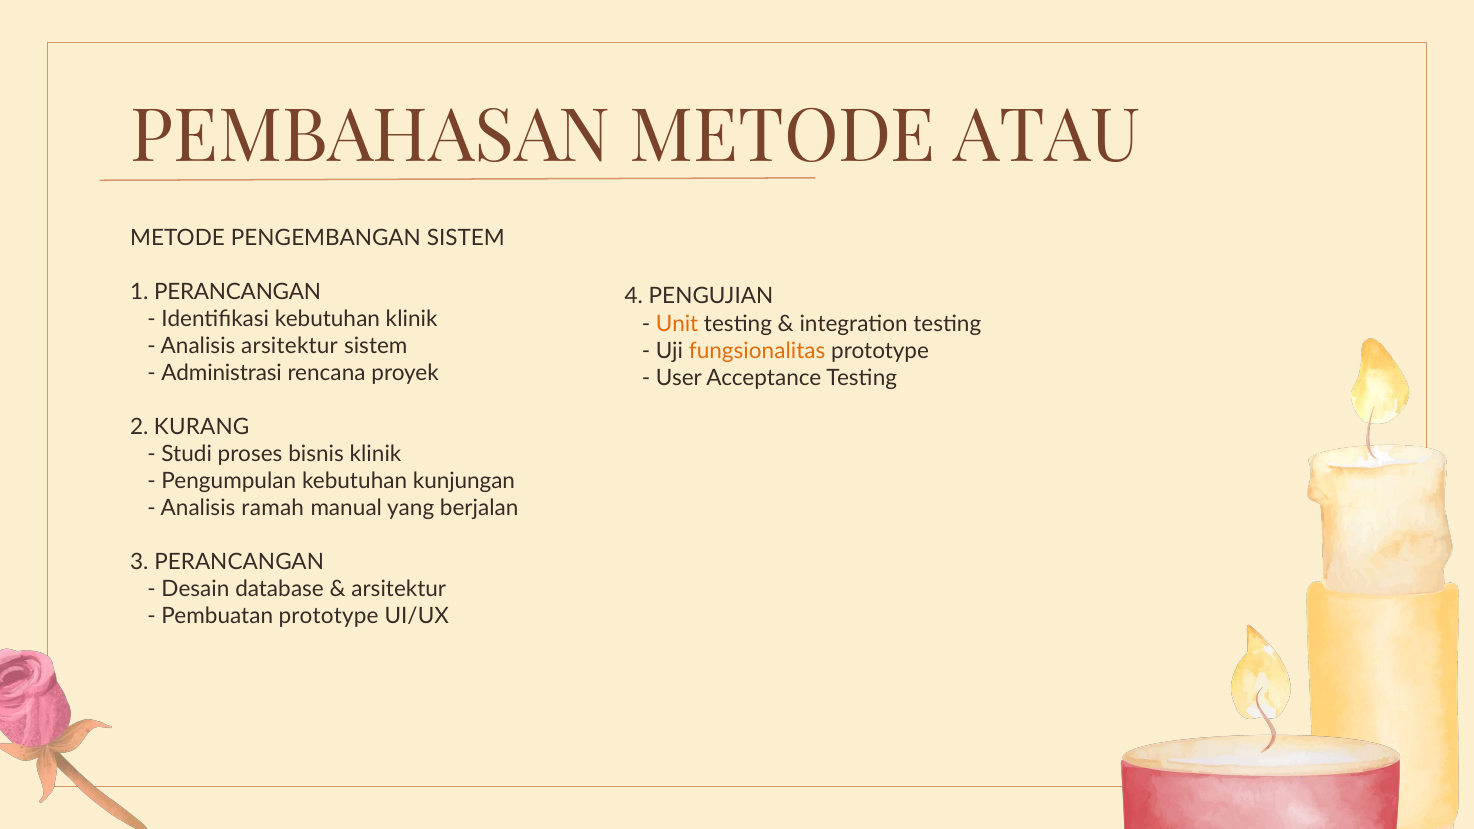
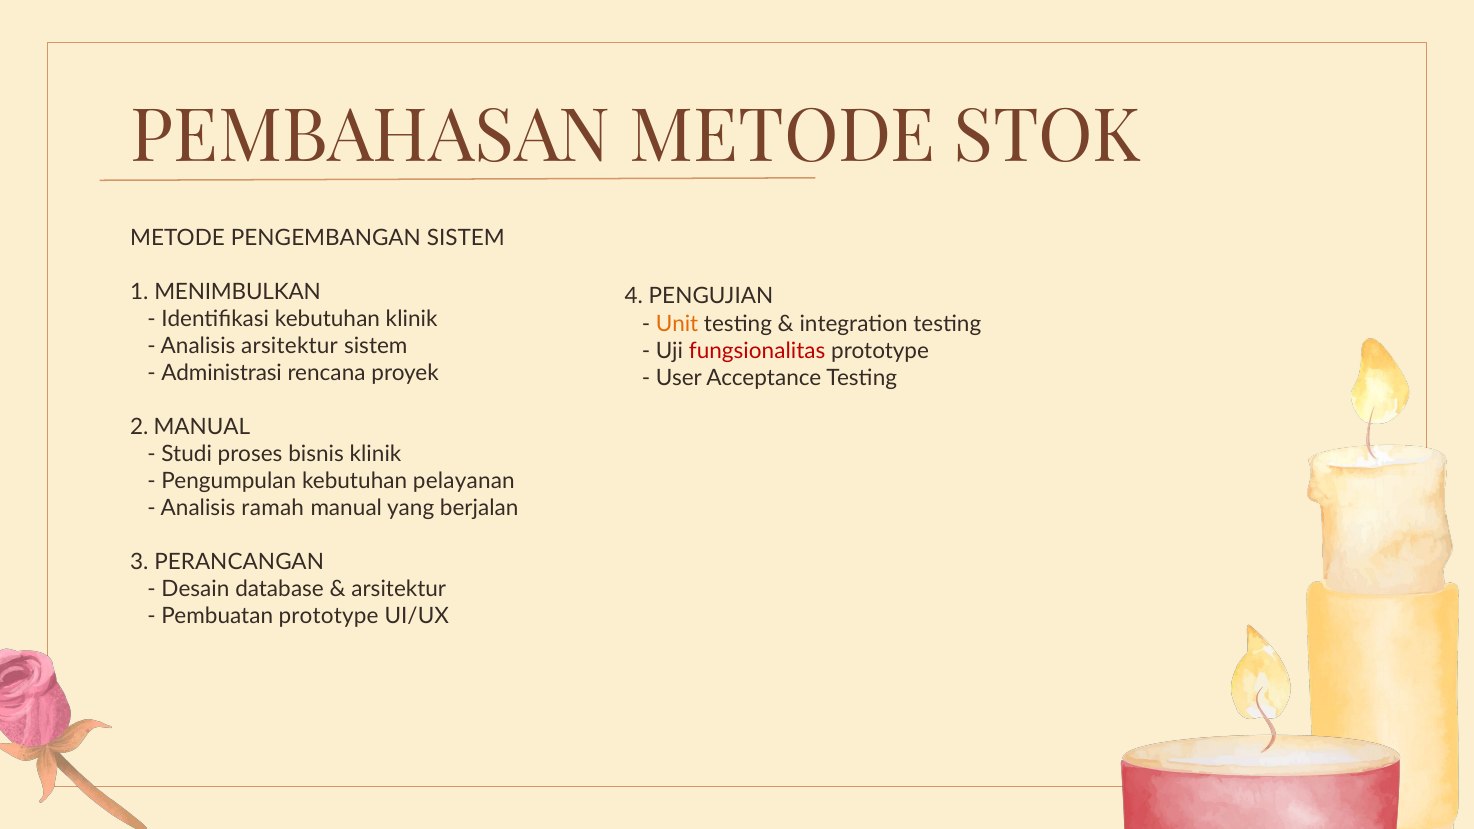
ATAU: ATAU -> STOK (1047, 138)
1 PERANCANGAN: PERANCANGAN -> MENIMBULKAN (238, 292)
fungsionalitas colour: orange -> red (757, 351)
2 KURANG: KURANG -> MANUAL (202, 427)
kunjungan: kunjungan -> pelayanan (464, 481)
